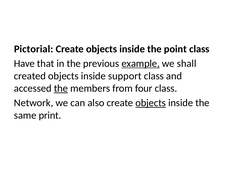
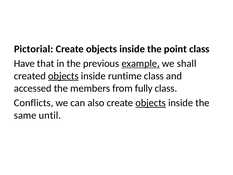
objects underline: none -> present (63, 76)
support: support -> runtime (125, 76)
the underline: present -> none (61, 88)
four: four -> fully (144, 88)
Network: Network -> Conflicts (34, 103)
print: print -> until (50, 115)
